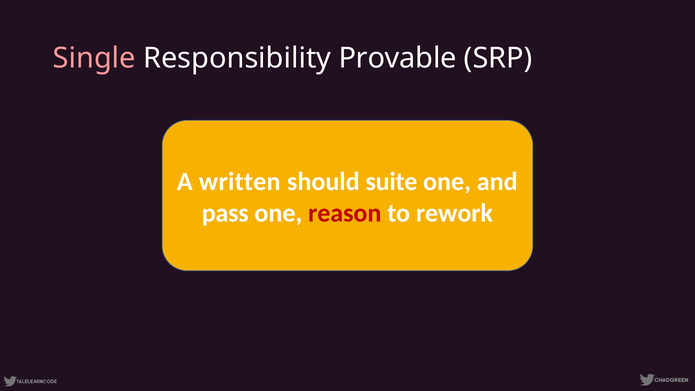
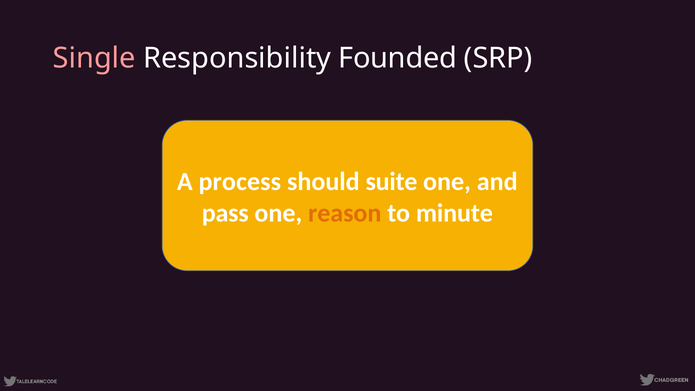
Provable: Provable -> Founded (398, 58)
written: written -> process (240, 182)
reason colour: red -> orange (345, 213)
rework: rework -> minute (454, 213)
